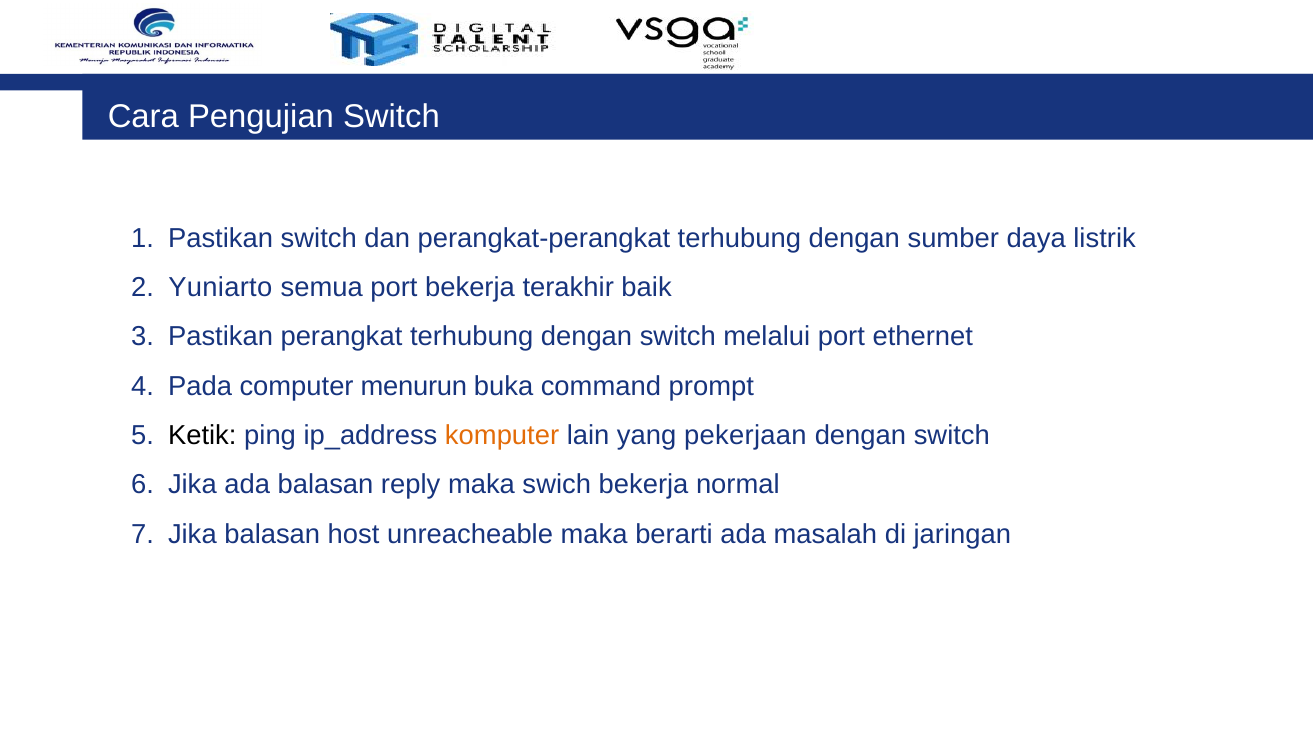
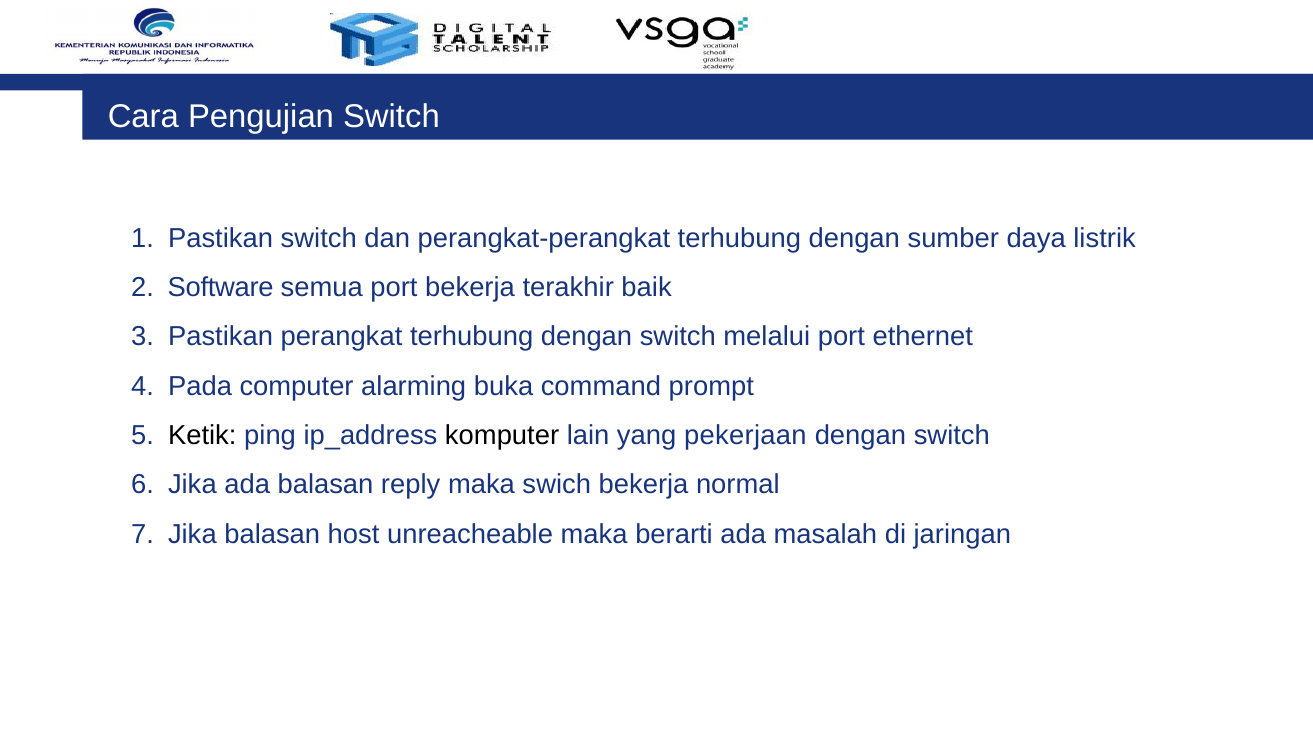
Yuniarto: Yuniarto -> Software (221, 287)
menurun: menurun -> alarming (414, 386)
komputer colour: orange -> black (502, 435)
